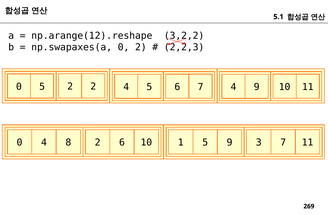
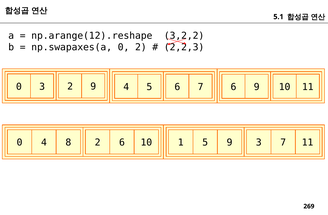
0 5: 5 -> 3 (42, 87)
2 2: 2 -> 9 (93, 87)
7 4: 4 -> 6 (233, 87)
